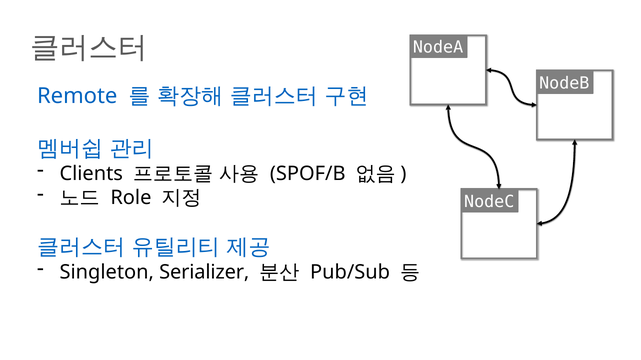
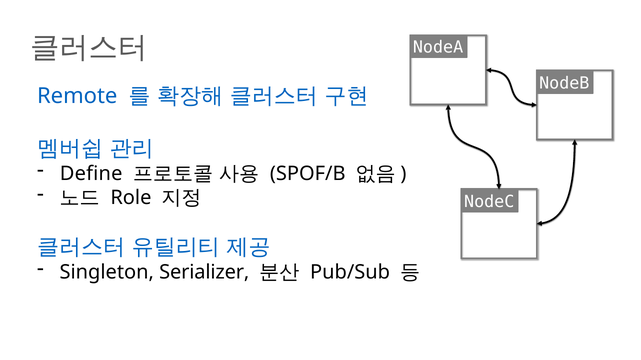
Clients: Clients -> Define (91, 174)
